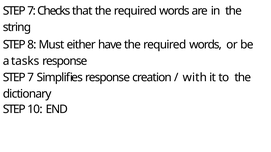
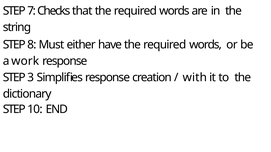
tasks: tasks -> work (25, 61)
7: 7 -> 3 (31, 78)
